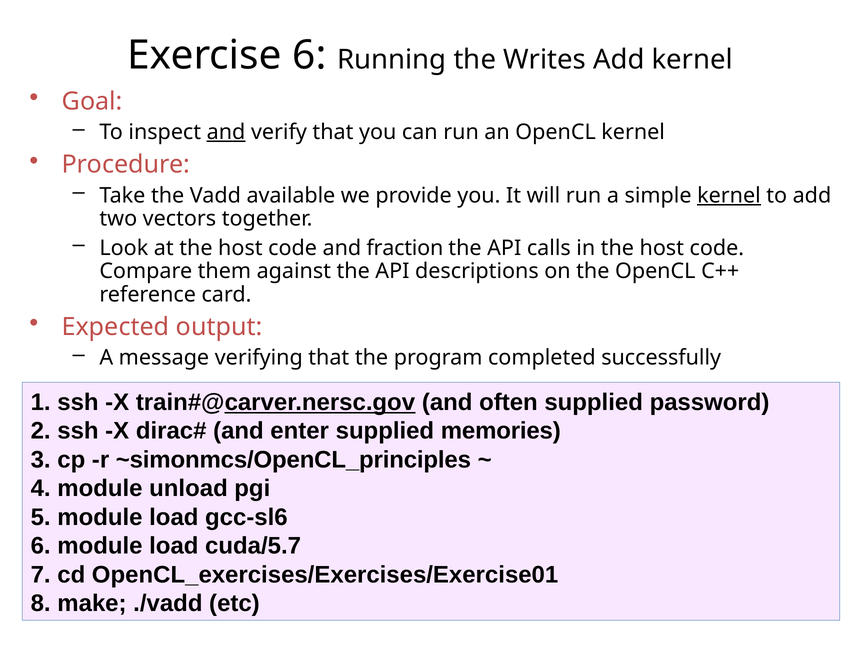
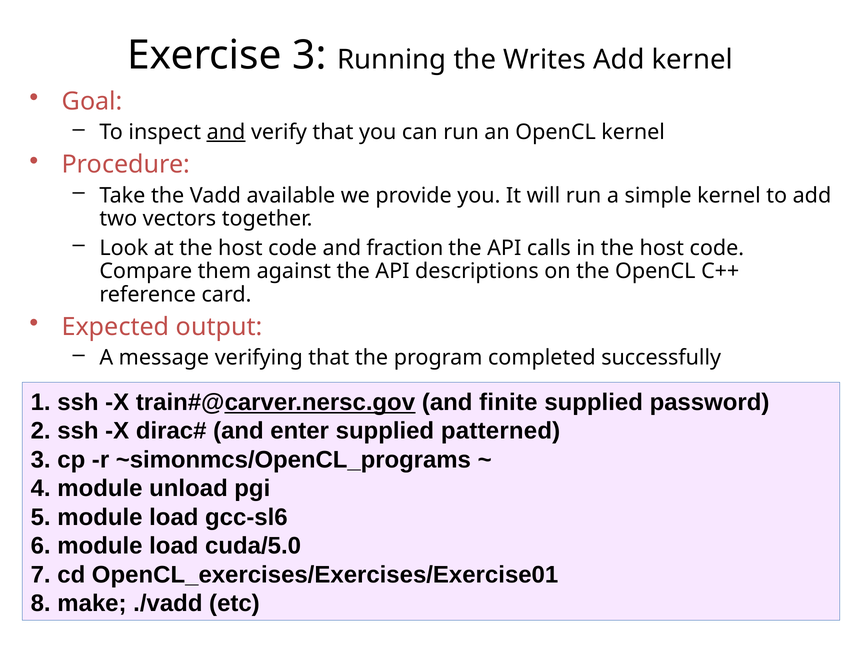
Exercise 6: 6 -> 3 (309, 55)
kernel underline: present -> none (729, 196)
often: often -> finite (508, 403)
memories: memories -> patterned (501, 431)
~simonmcs/OpenCL_principles: ~simonmcs/OpenCL_principles -> ~simonmcs/OpenCL_programs (293, 460)
cuda/5.7: cuda/5.7 -> cuda/5.0 (253, 546)
